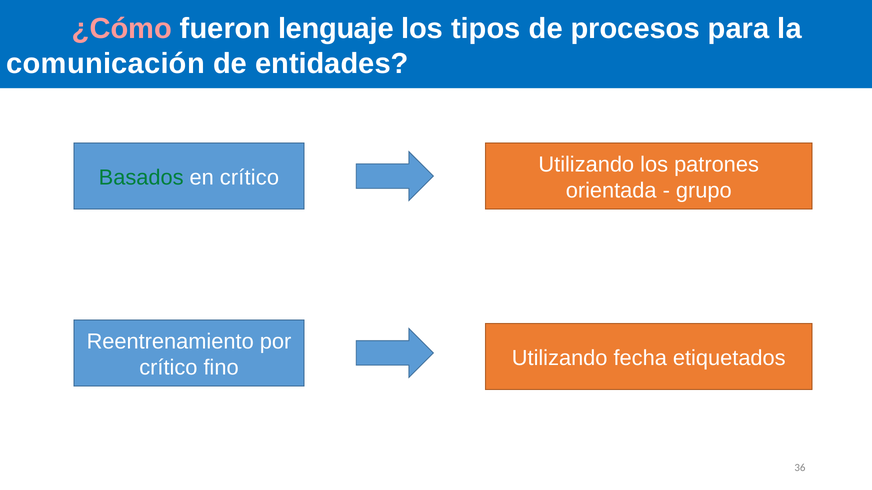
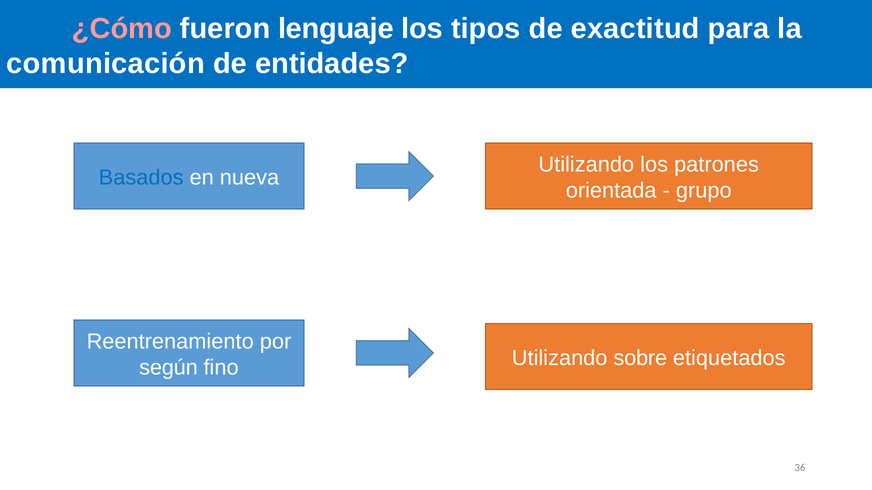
procesos: procesos -> exactitud (635, 29)
Basados colour: green -> blue (141, 178)
en crítico: crítico -> nueva (250, 178)
crítico: crítico -> según (168, 368)
fecha: fecha -> sobre (640, 358)
